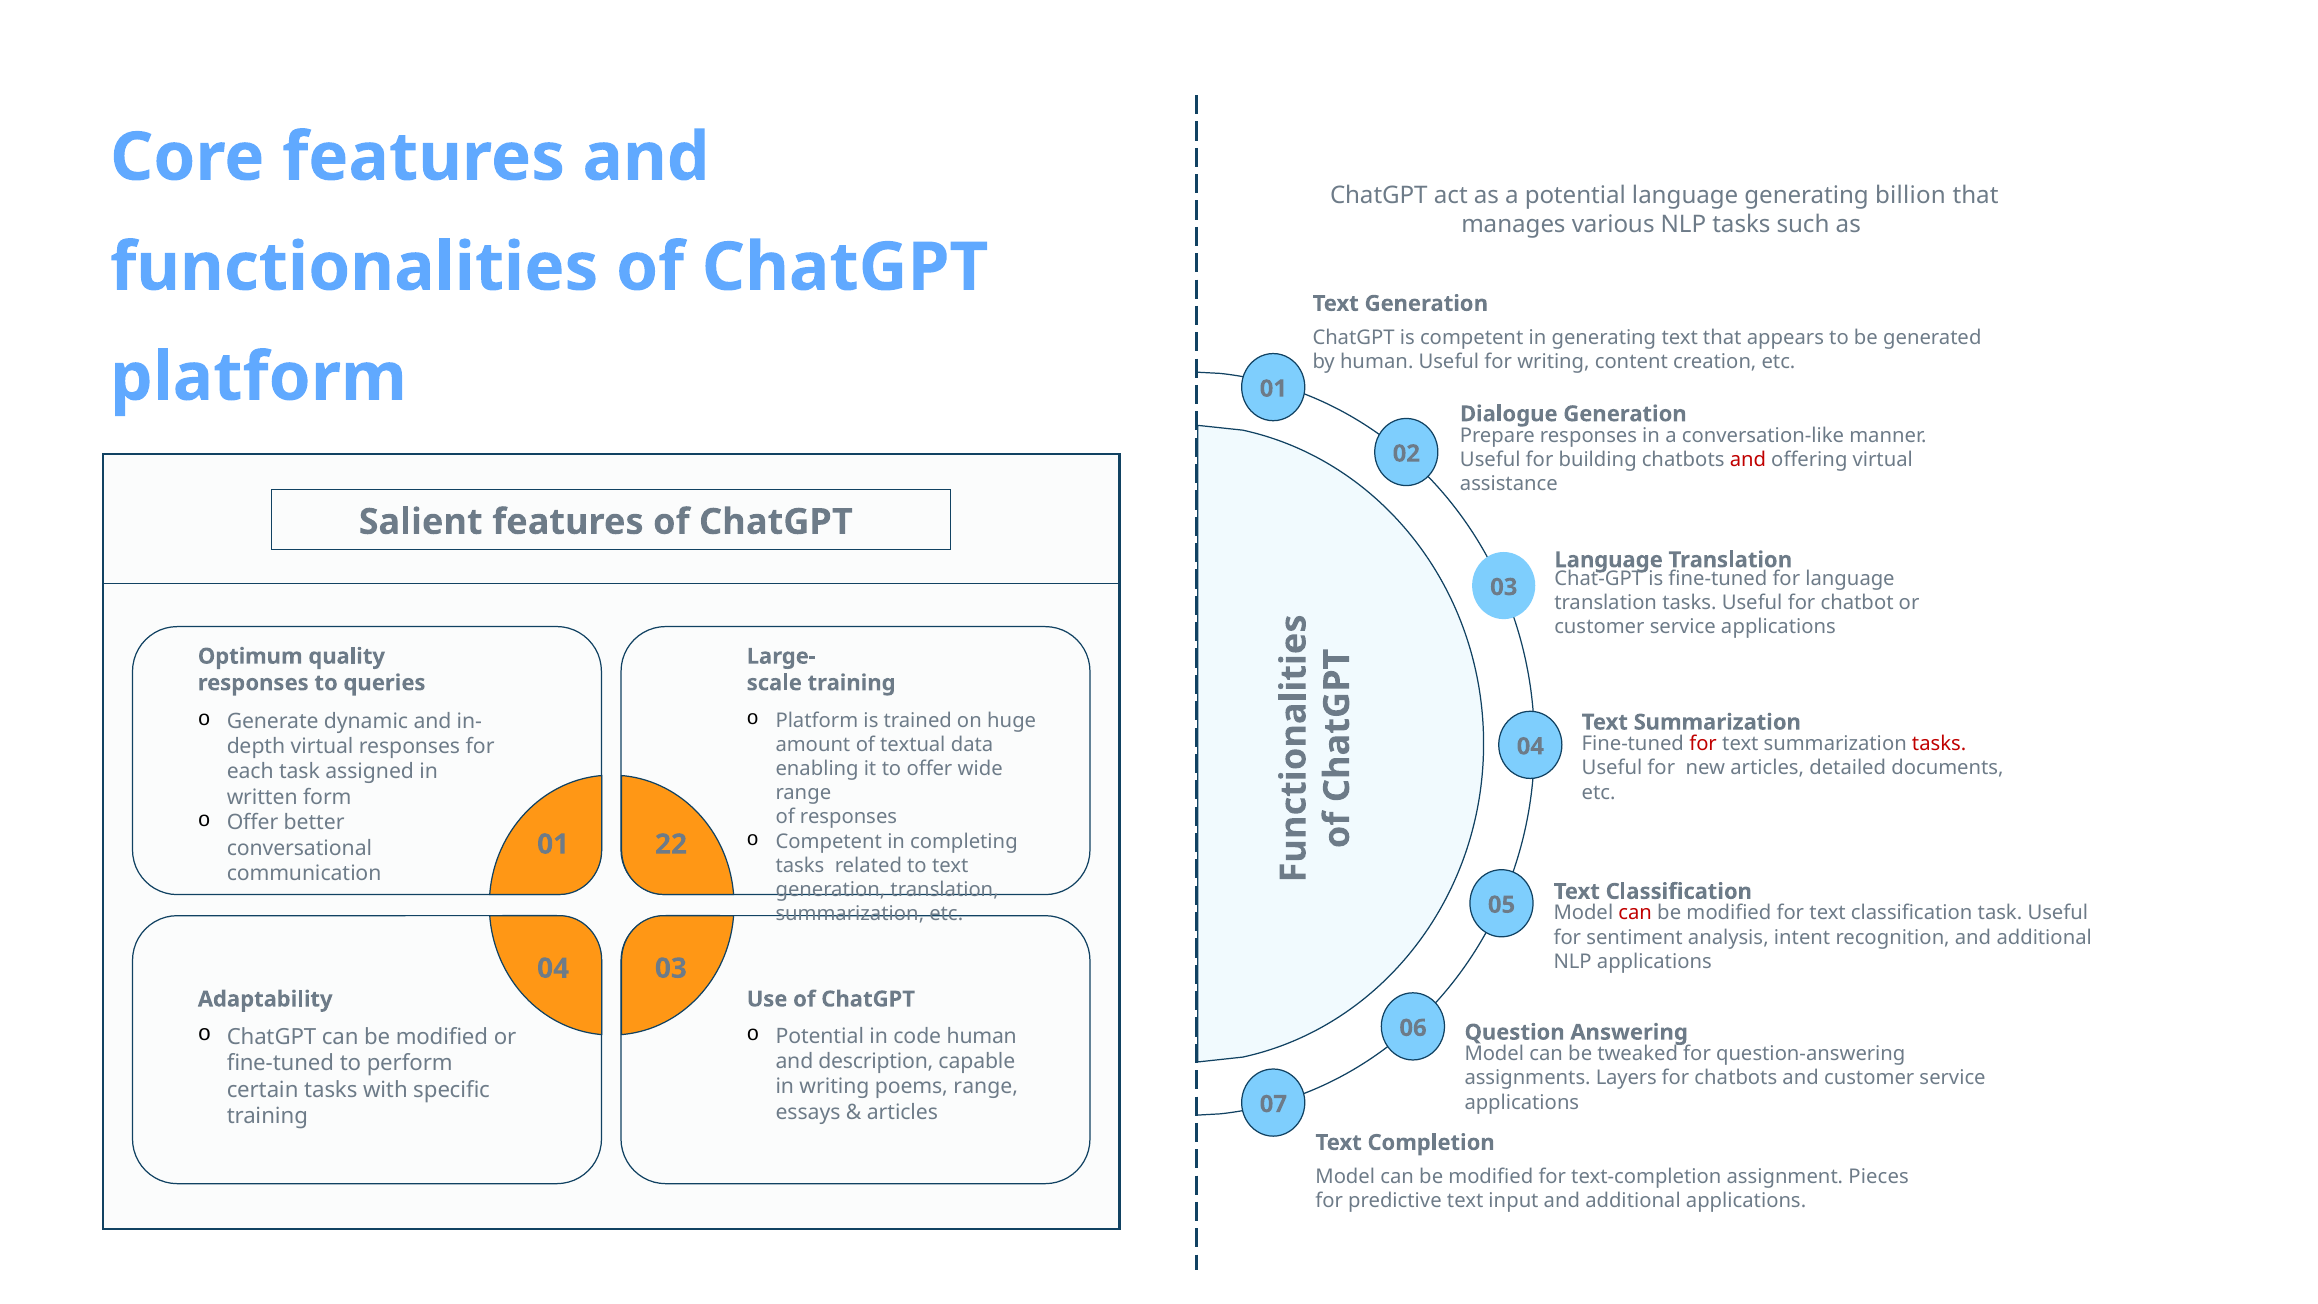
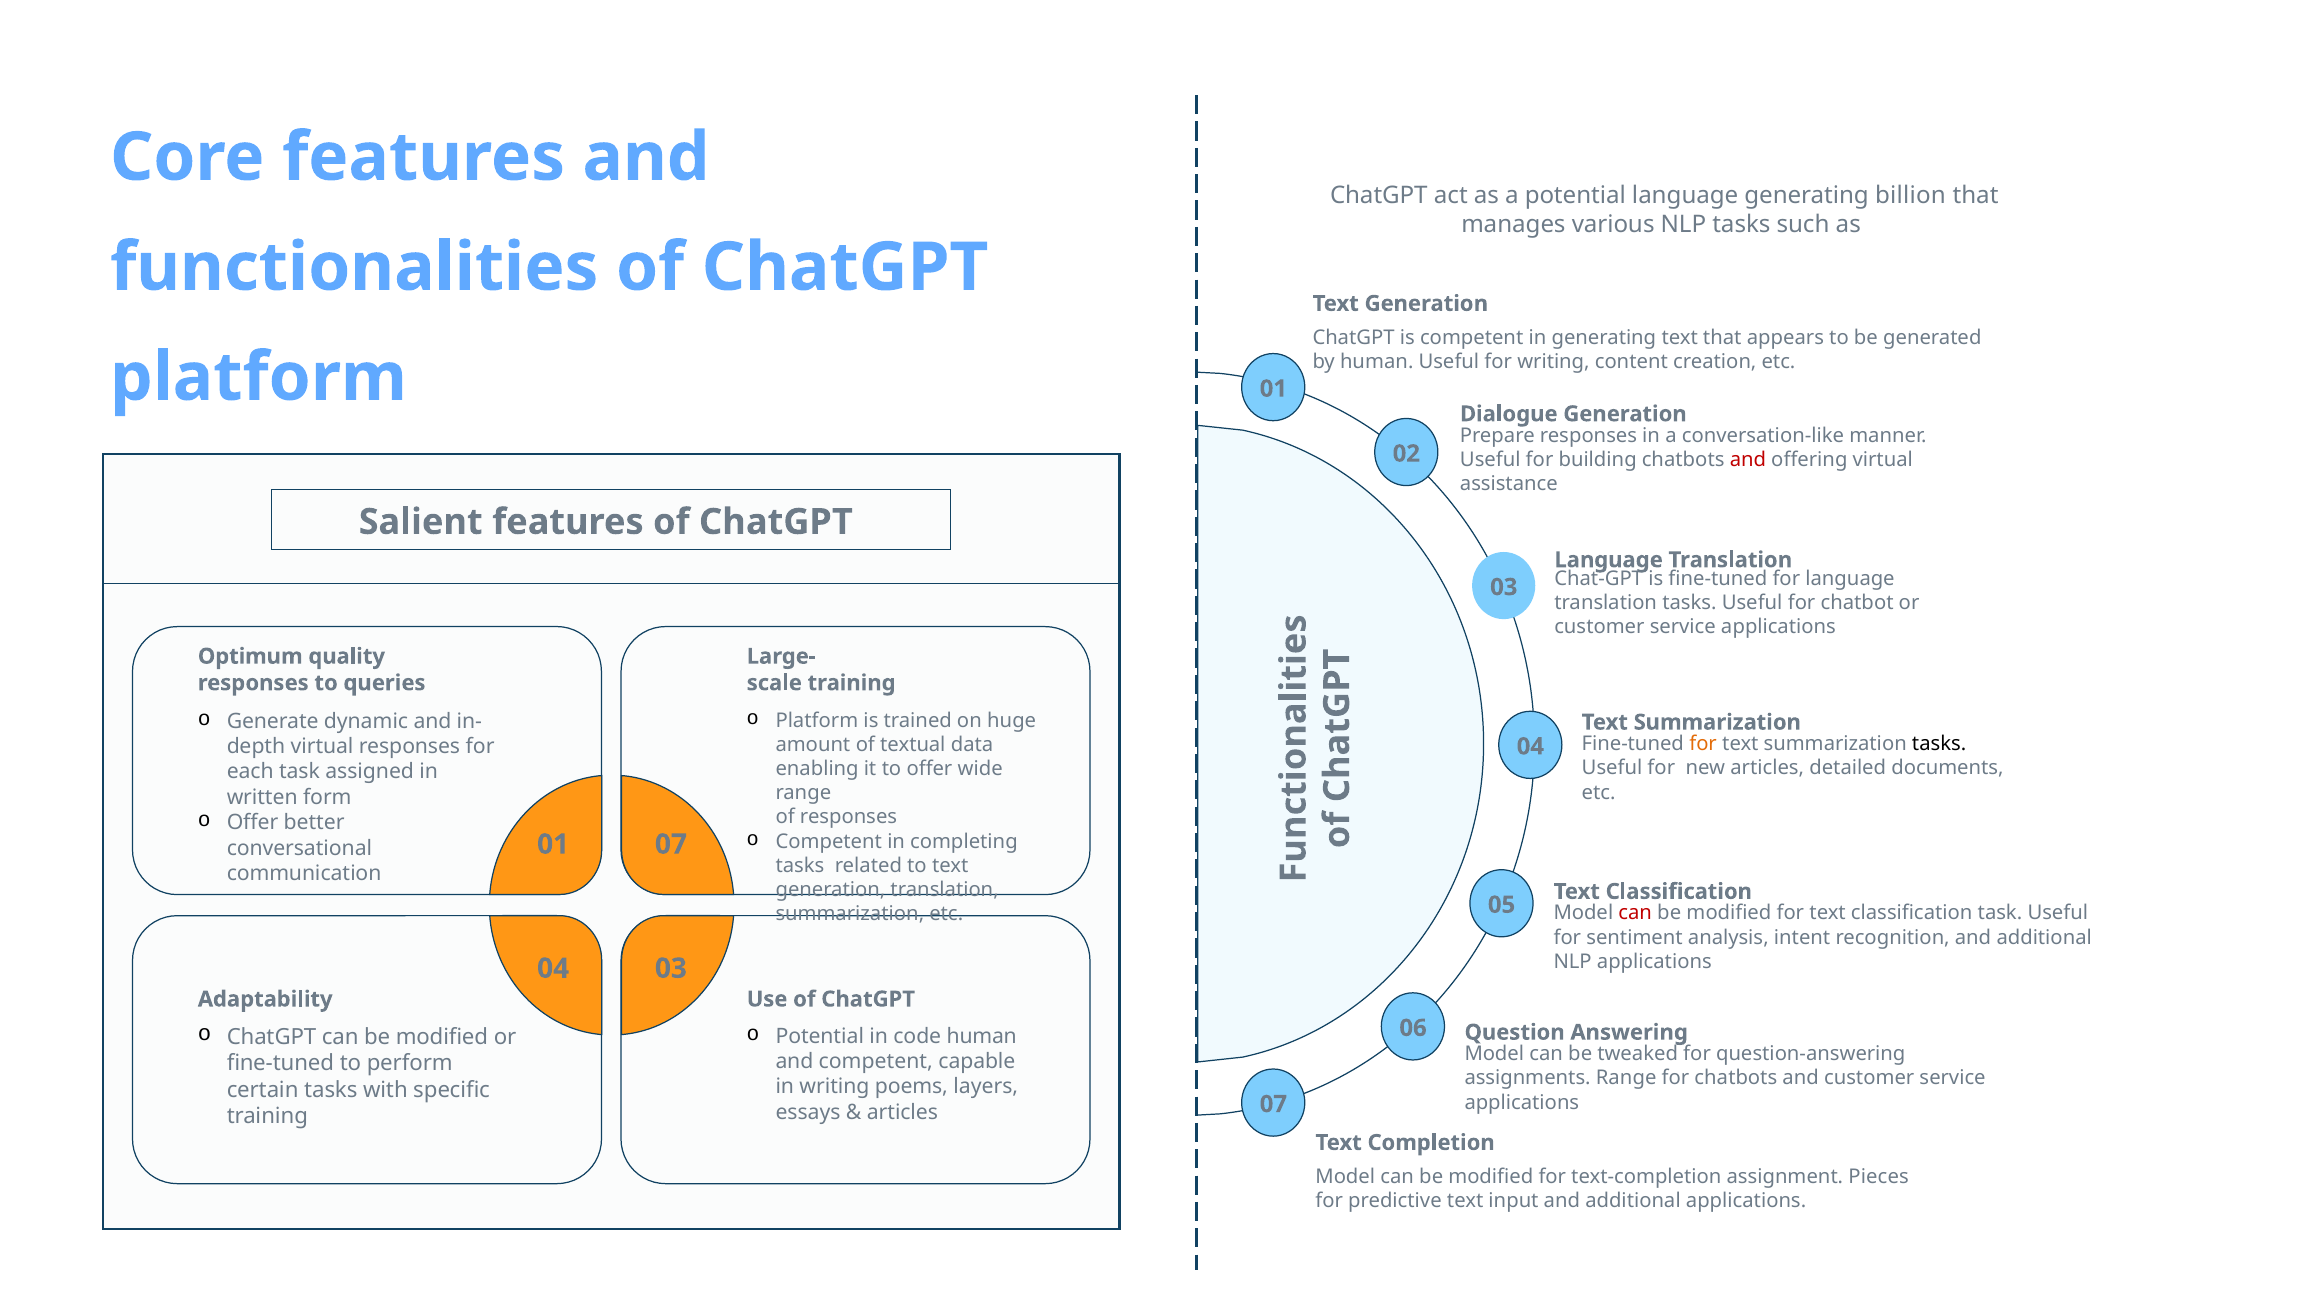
for colour: red -> orange (1703, 744)
tasks colour: red -> black (1939, 744)
01 22: 22 -> 07 (671, 844)
and description: description -> competent (876, 1061)
assignments Layers: Layers -> Range (1626, 1078)
poems range: range -> layers (986, 1087)
